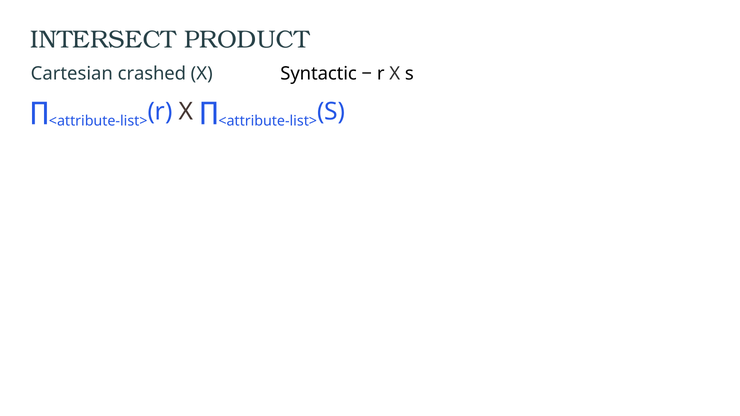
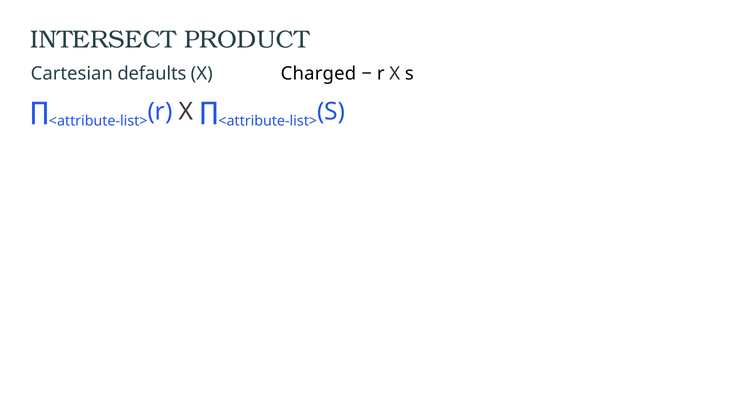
crashed: crashed -> defaults (152, 74)
Syntactic: Syntactic -> Charged (318, 74)
